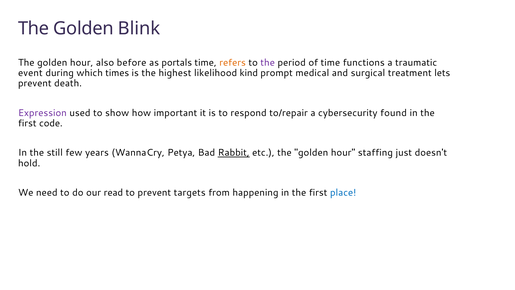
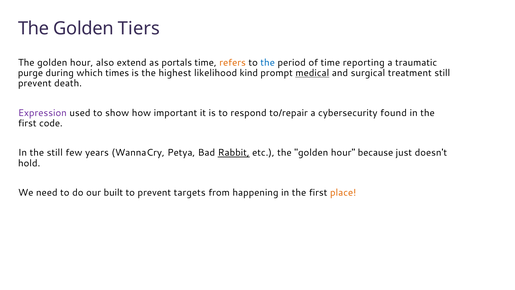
Blink: Blink -> Tiers (139, 29)
before: before -> extend (132, 62)
the colour: purple -> blue (268, 62)
functions: functions -> reporting (364, 62)
event: event -> purge (30, 73)
medical underline: none -> present (312, 73)
treatment lets: lets -> still (442, 73)
staffing: staffing -> because (375, 153)
read: read -> built (113, 192)
place colour: blue -> orange (343, 192)
